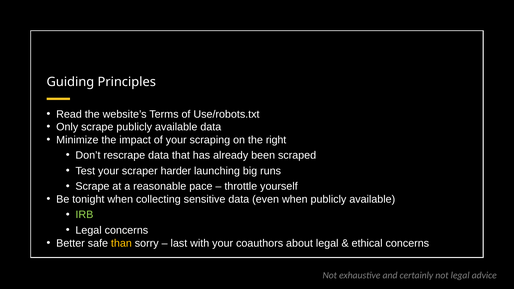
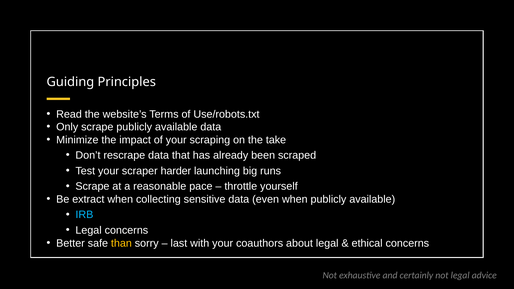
right: right -> take (276, 140)
tonight: tonight -> extract (88, 199)
IRB colour: light green -> light blue (84, 215)
